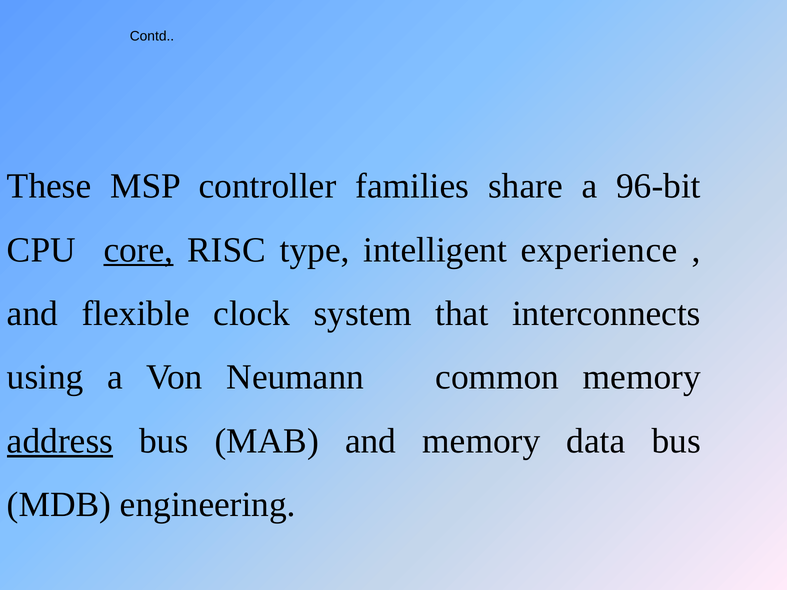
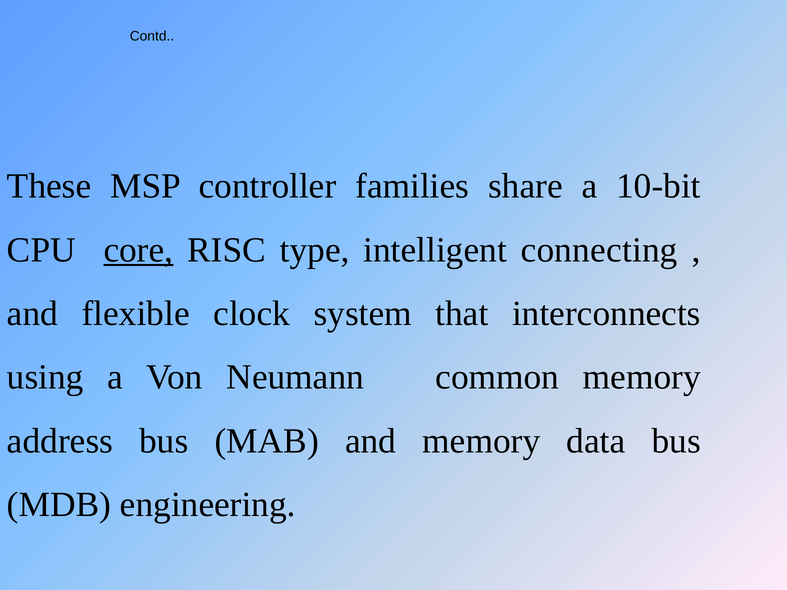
96-bit: 96-bit -> 10-bit (659, 186)
experience: experience -> connecting (599, 250)
address underline: present -> none (60, 441)
